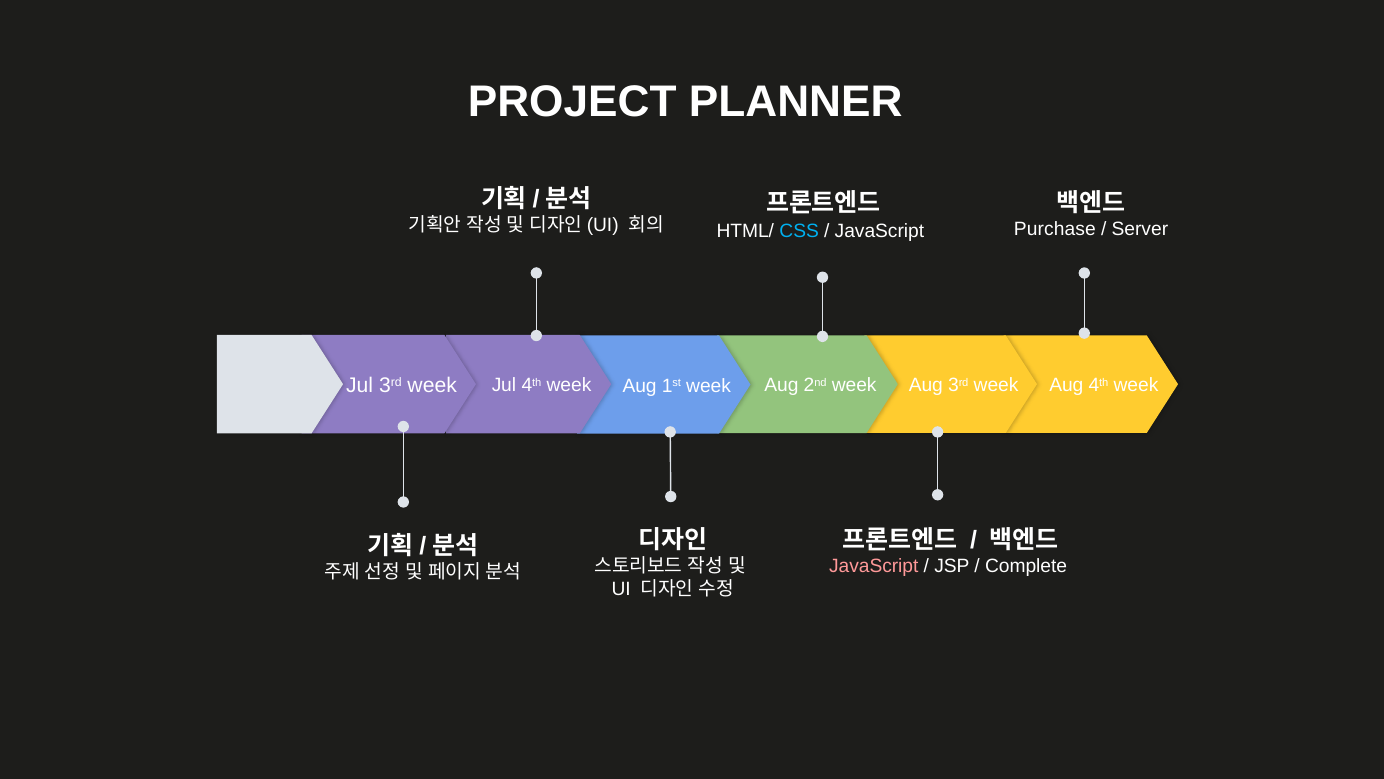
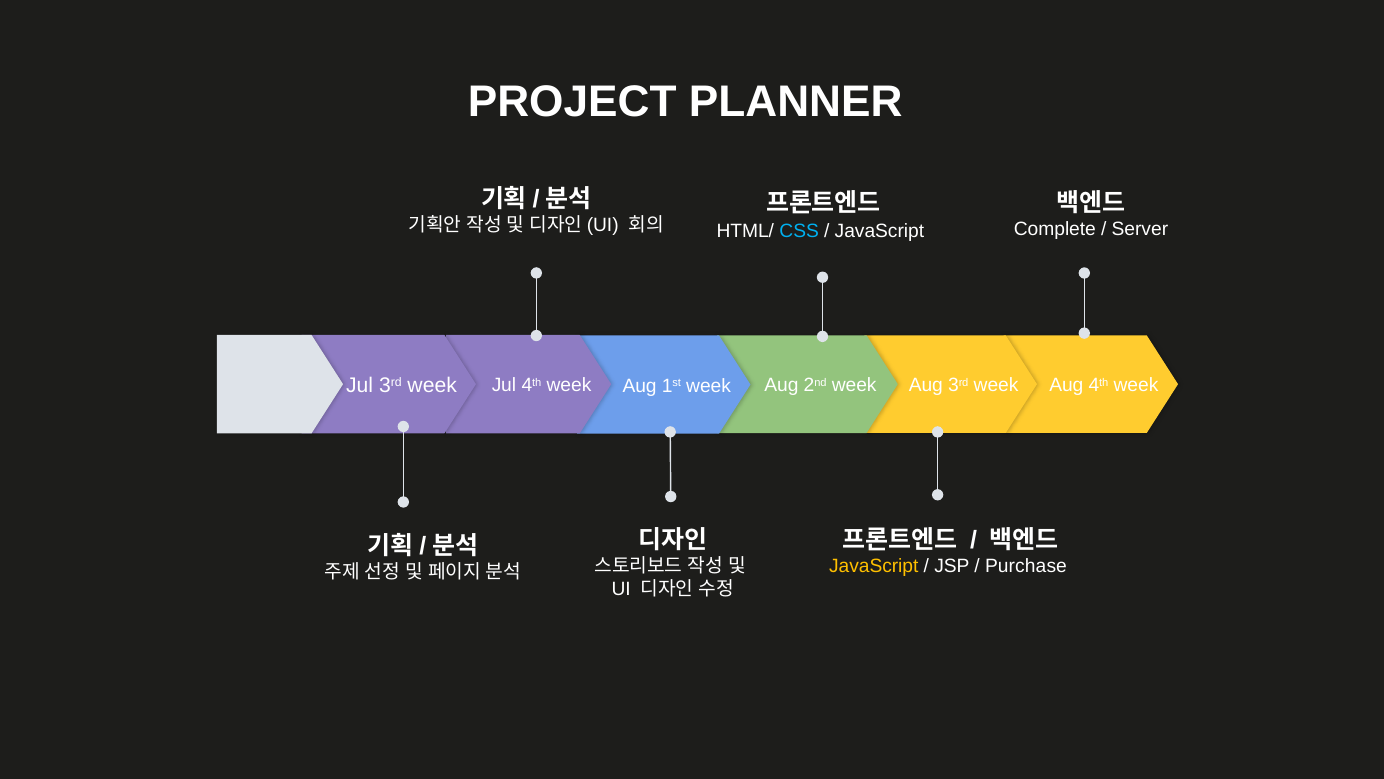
Purchase: Purchase -> Complete (1055, 229)
JavaScript colour: pink -> yellow (874, 566)
Complete: Complete -> Purchase (1026, 566)
